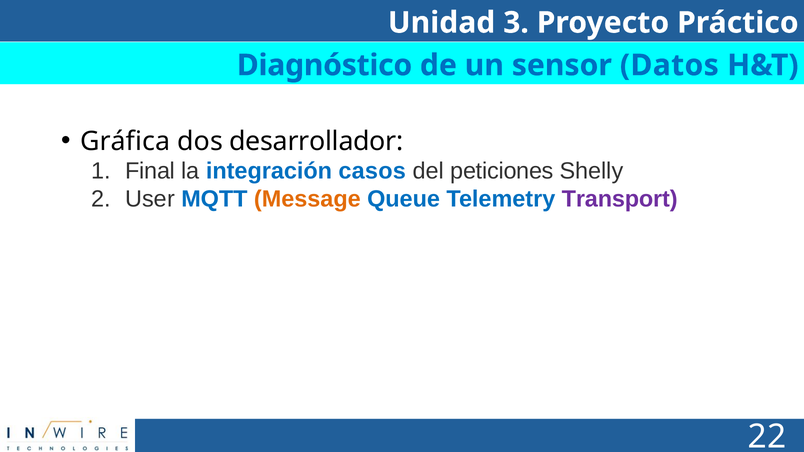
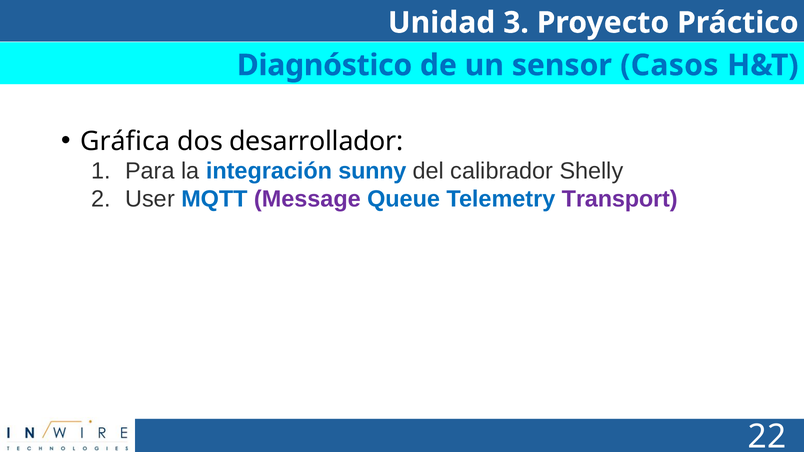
Datos: Datos -> Casos (669, 65)
Final: Final -> Para (150, 171)
casos: casos -> sunny (372, 171)
peticiones: peticiones -> calibrador (502, 171)
Message colour: orange -> purple (307, 199)
